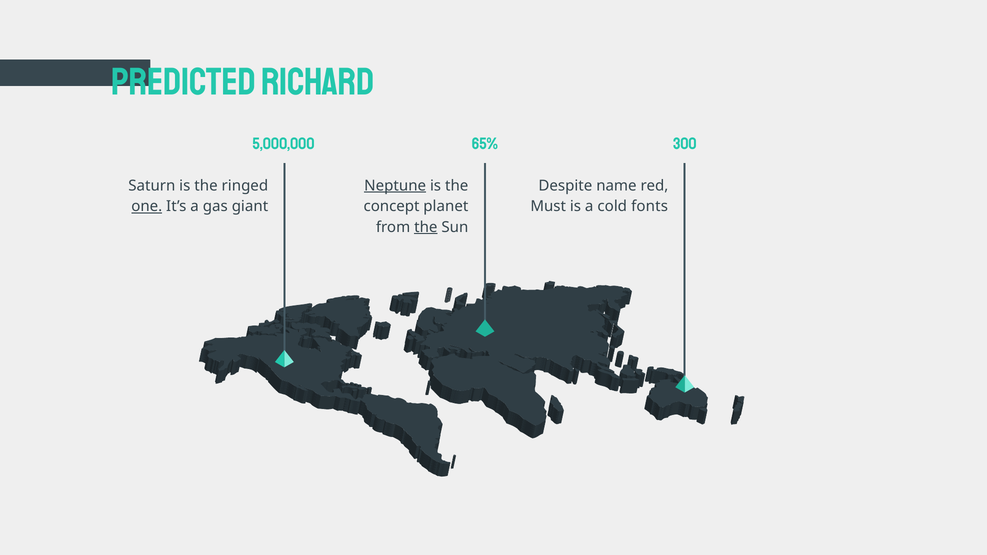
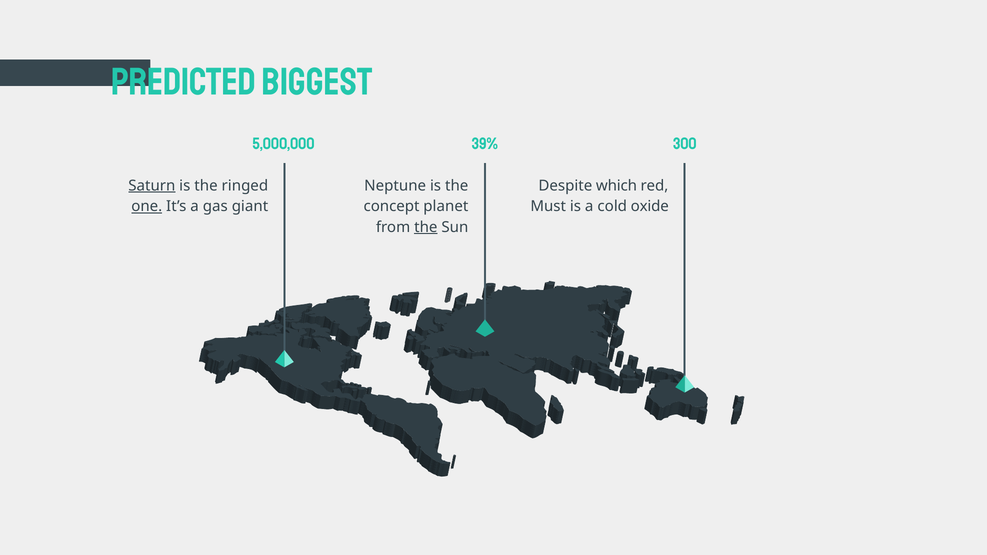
RICHARD: RICHARD -> BIGGEST (317, 82)
65%: 65% -> 39% (485, 144)
Saturn underline: none -> present (152, 186)
Neptune underline: present -> none (395, 186)
name: name -> which (616, 186)
fonts: fonts -> oxide (650, 206)
